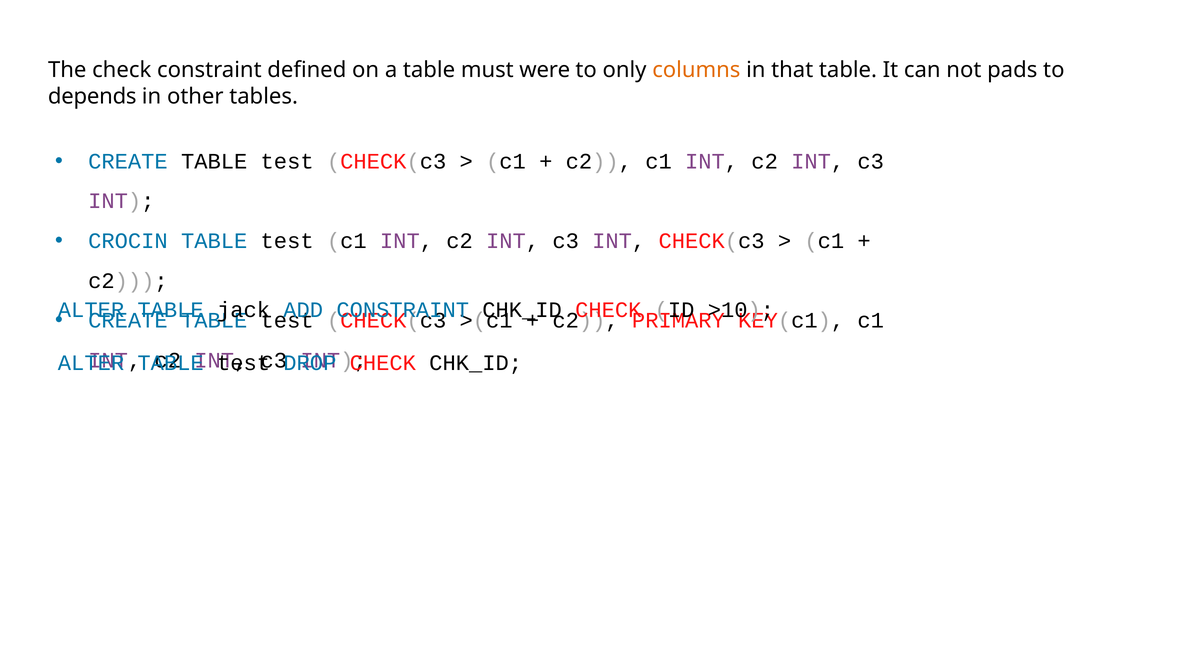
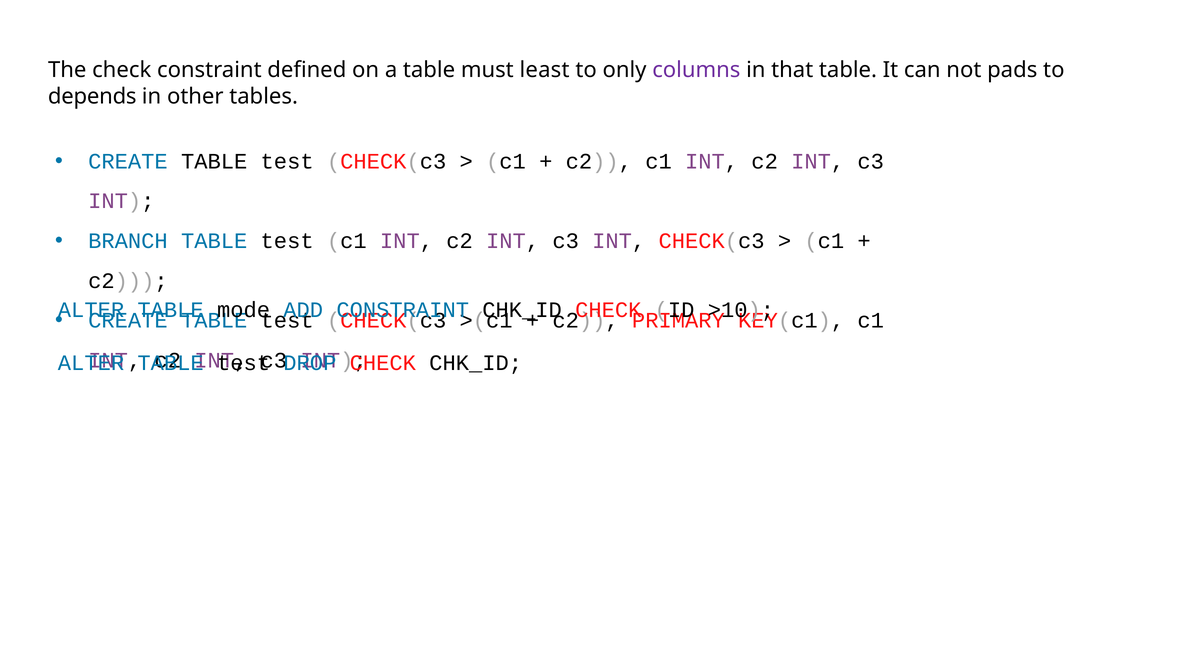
were: were -> least (545, 70)
columns colour: orange -> purple (696, 70)
CROCIN: CROCIN -> BRANCH (128, 241)
jack: jack -> mode (244, 310)
